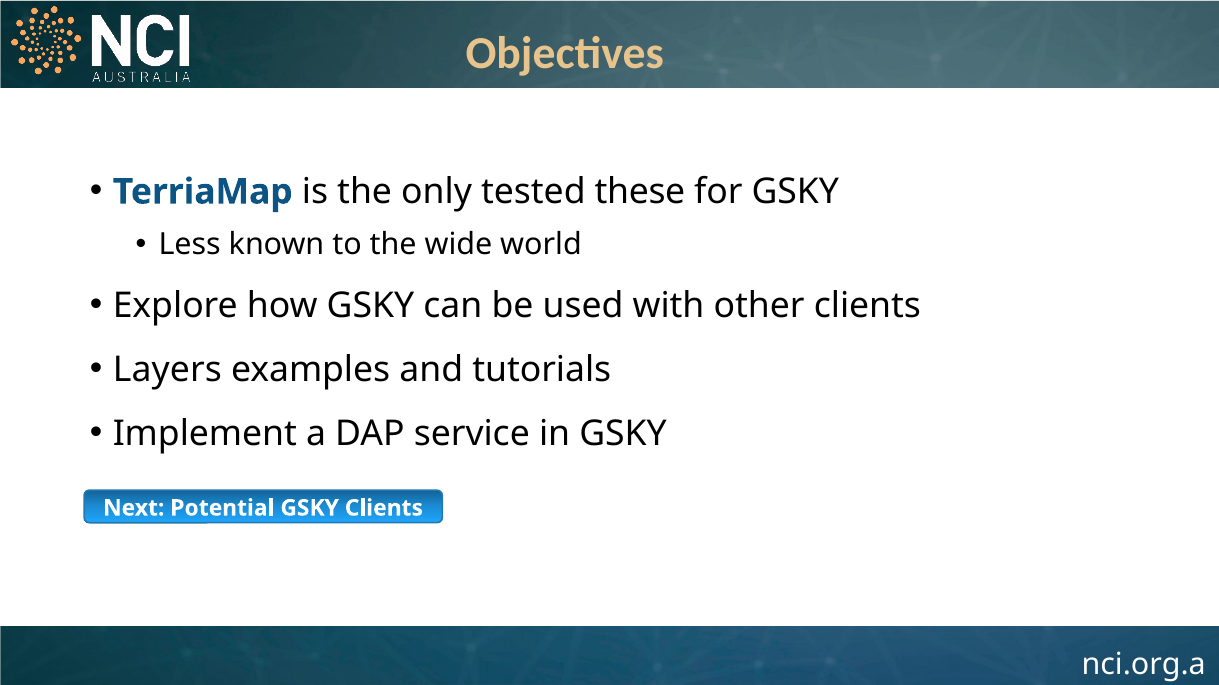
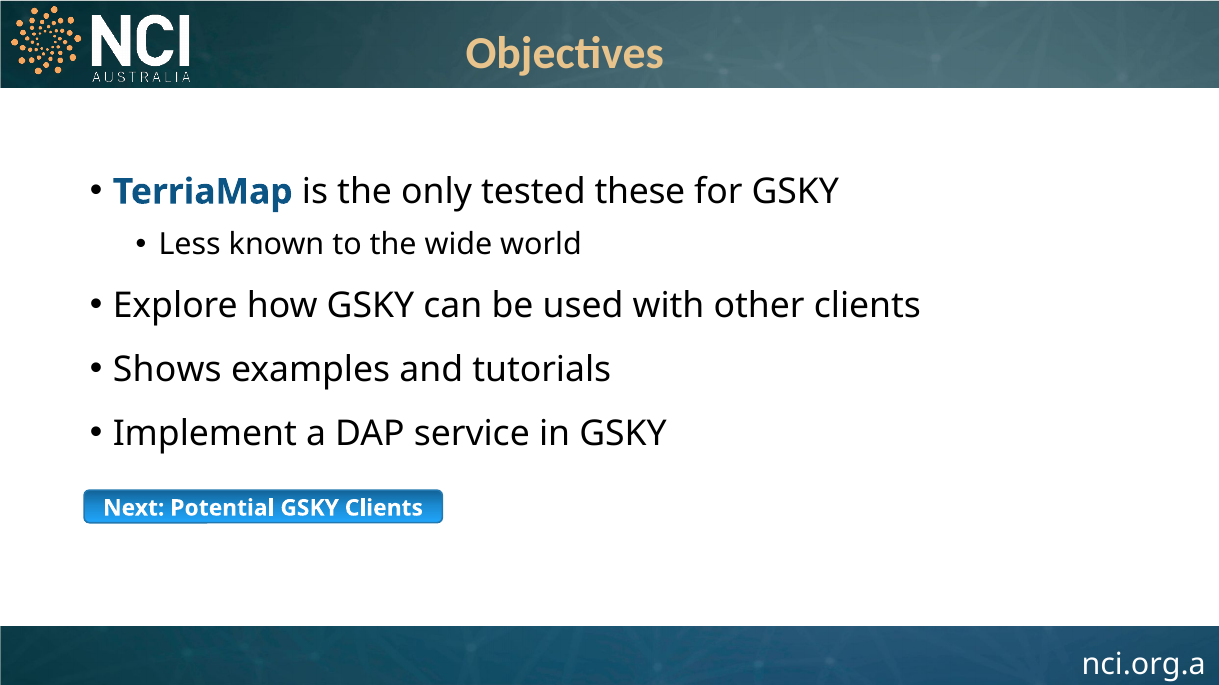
Layers: Layers -> Shows (167, 370)
